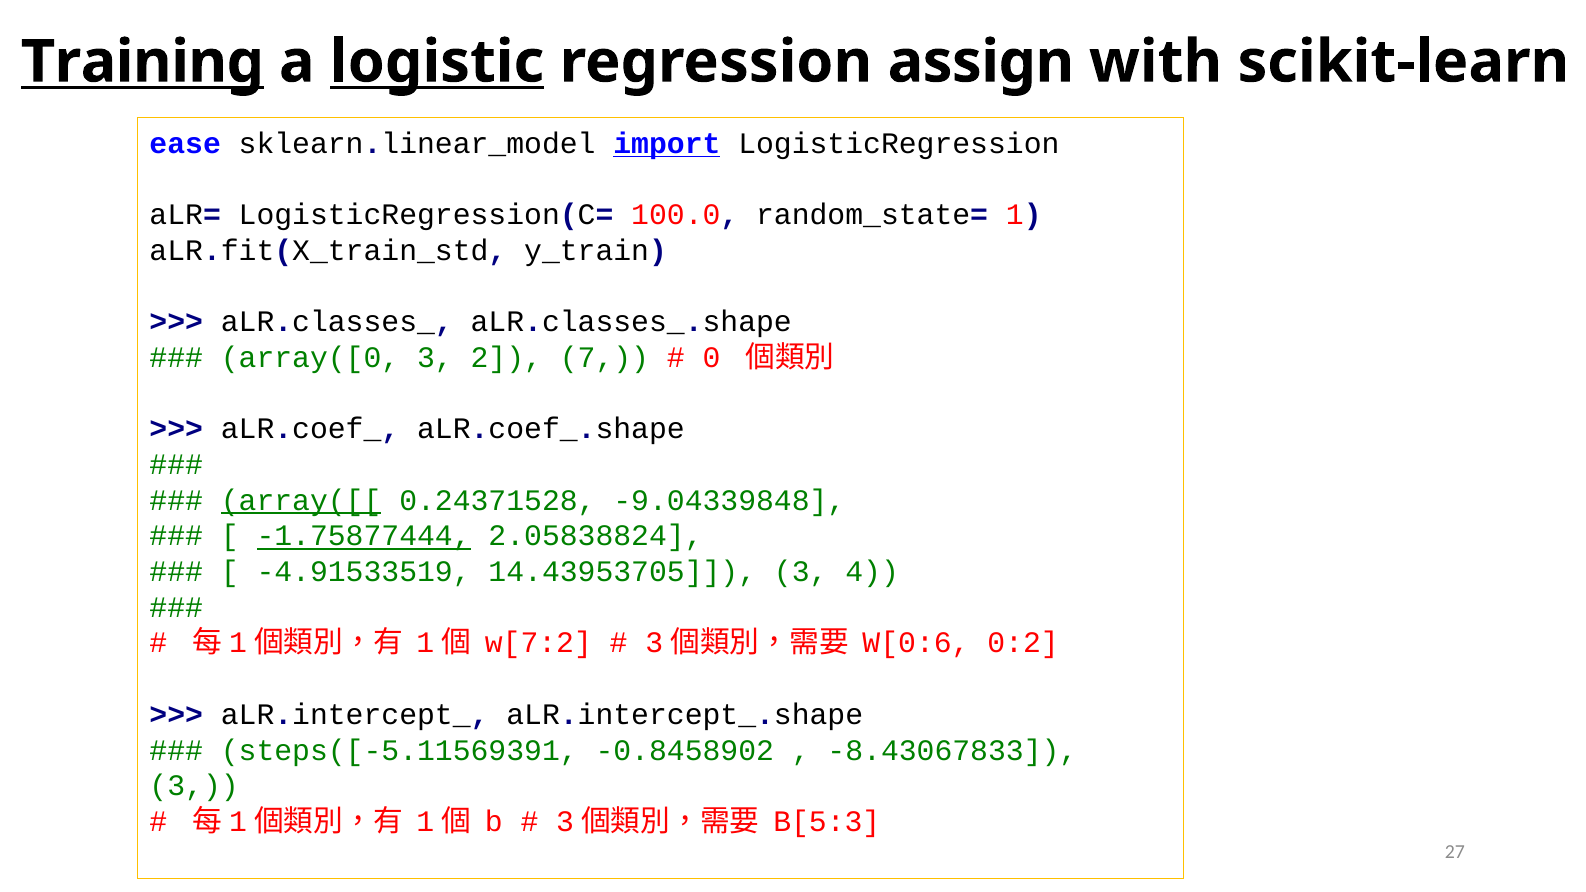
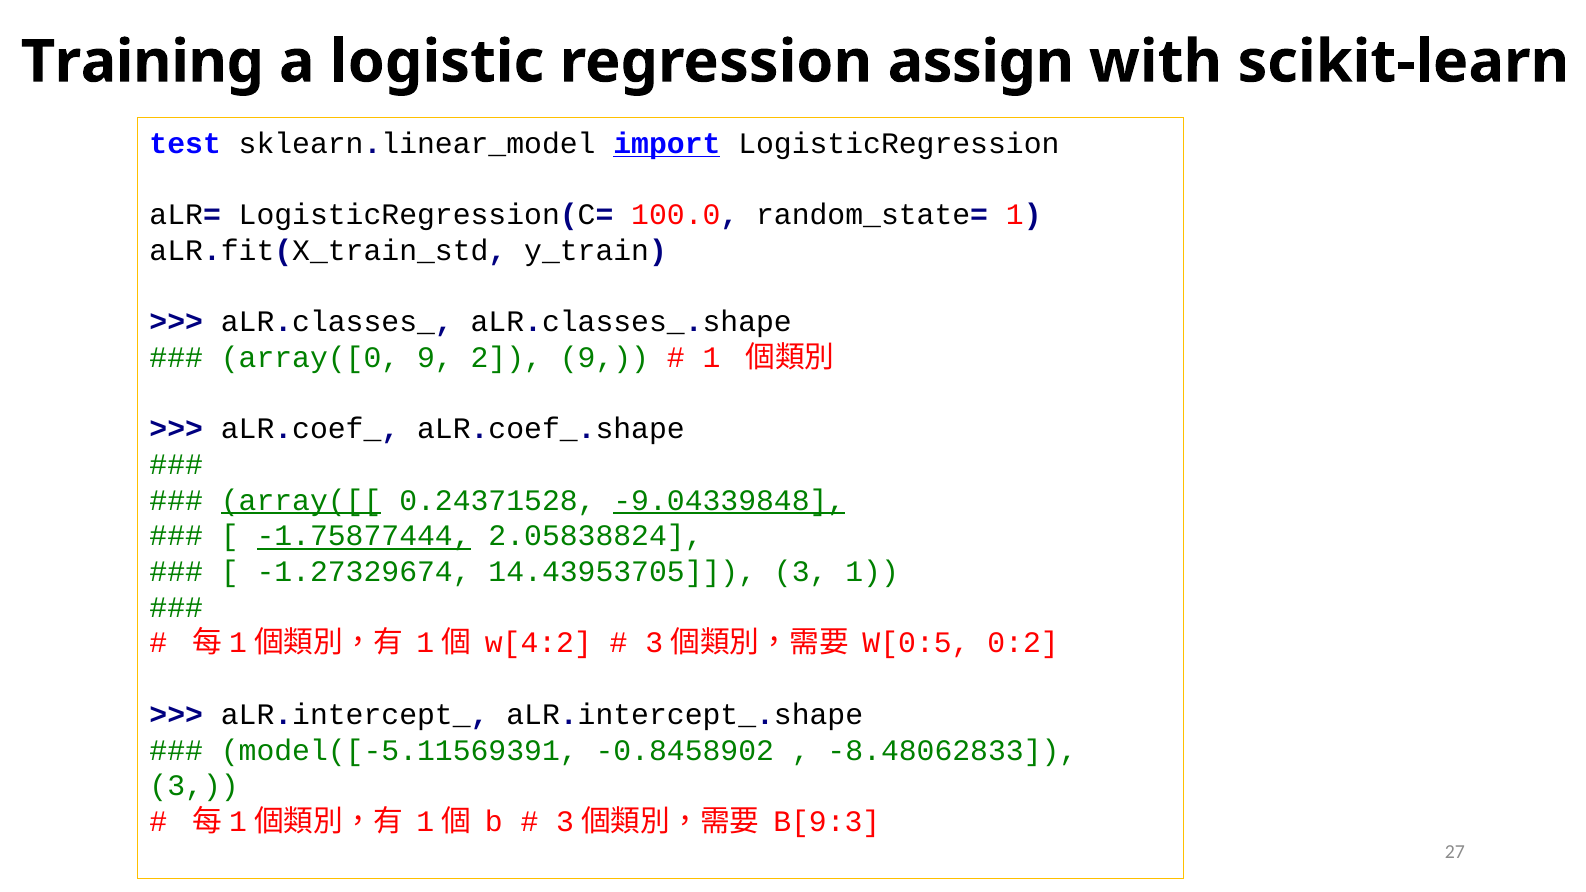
Training underline: present -> none (142, 62)
logistic underline: present -> none (437, 62)
ease: ease -> test (185, 144)
array([0 3: 3 -> 9 (435, 358)
2 7: 7 -> 9 (604, 358)
0: 0 -> 1 (712, 358)
-9.04339848 underline: none -> present (729, 500)
-4.91533519: -4.91533519 -> -1.27329674 (364, 572)
3 4: 4 -> 1 (872, 572)
w[7:2: w[7:2 -> w[4:2 (538, 643)
W[0:6: W[0:6 -> W[0:5 (916, 643)
steps([-5.11569391: steps([-5.11569391 -> model([-5.11569391 (399, 750)
-8.43067833: -8.43067833 -> -8.48062833 (952, 750)
B[5:3: B[5:3 -> B[9:3 (827, 822)
